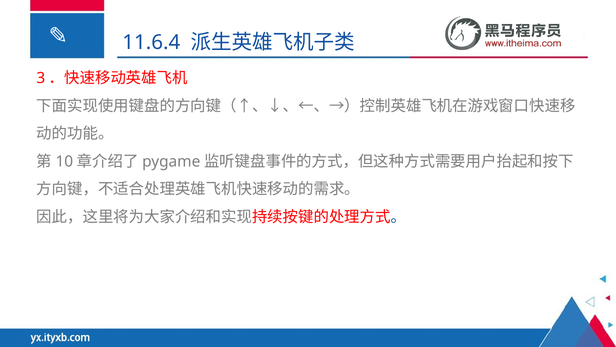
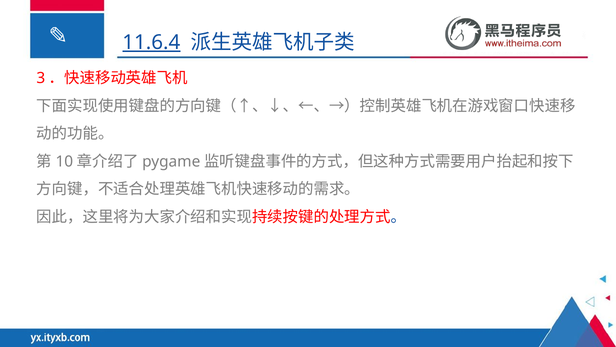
11.6.4 underline: none -> present (151, 42)
